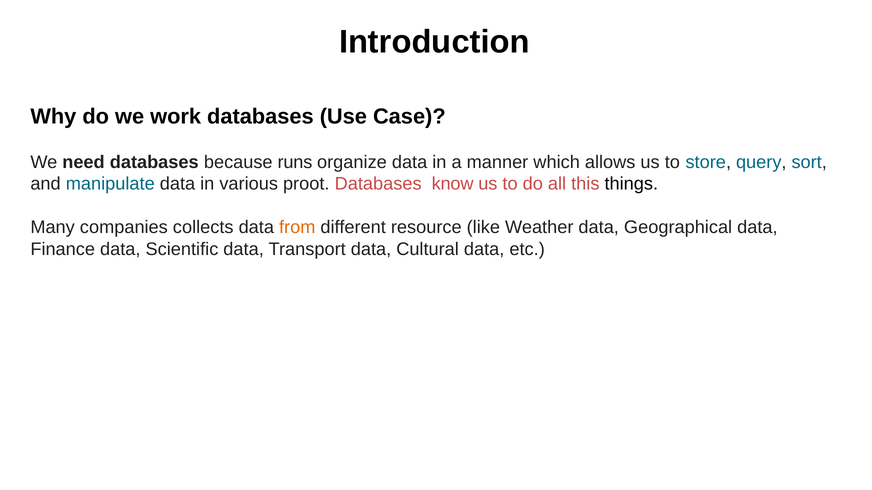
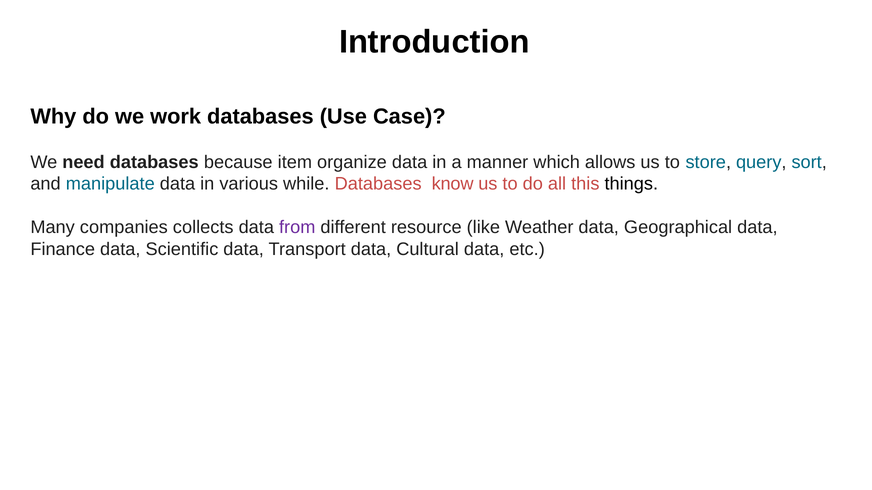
runs: runs -> item (295, 162)
proot: proot -> while (306, 184)
from colour: orange -> purple (297, 228)
